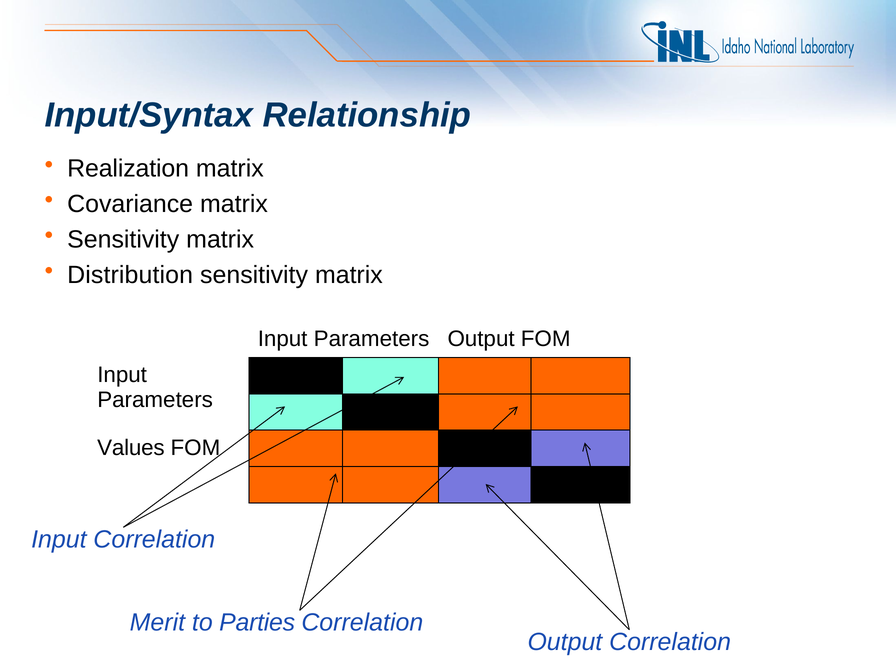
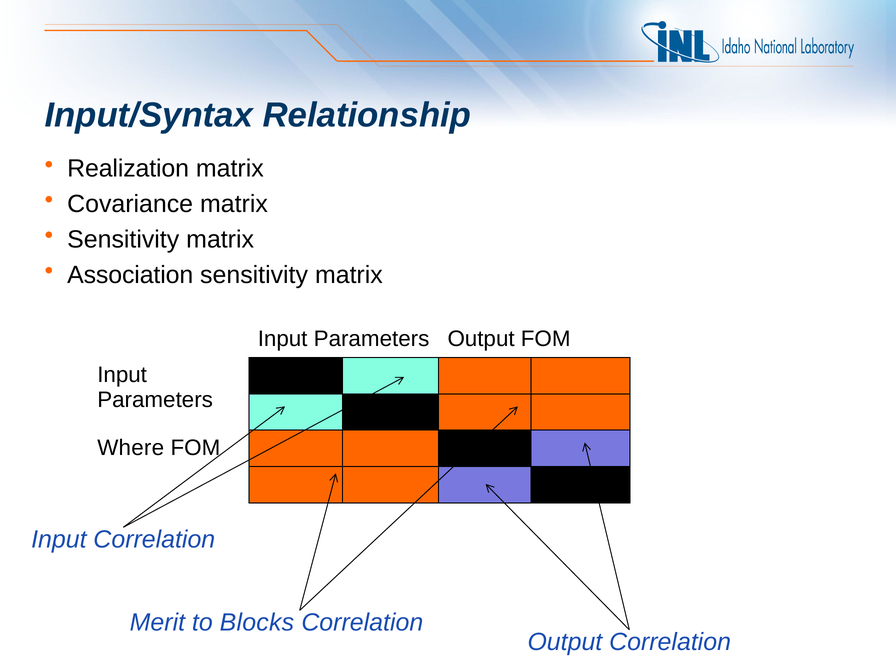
Distribution: Distribution -> Association (130, 275)
Values: Values -> Where (131, 448)
Parties: Parties -> Blocks (257, 623)
